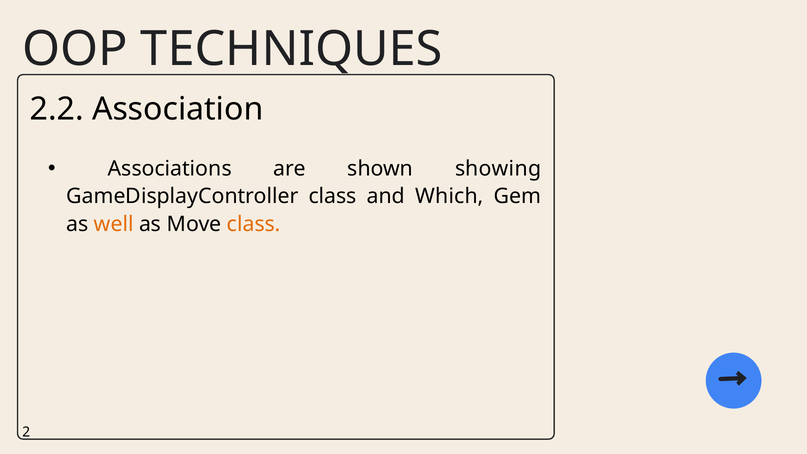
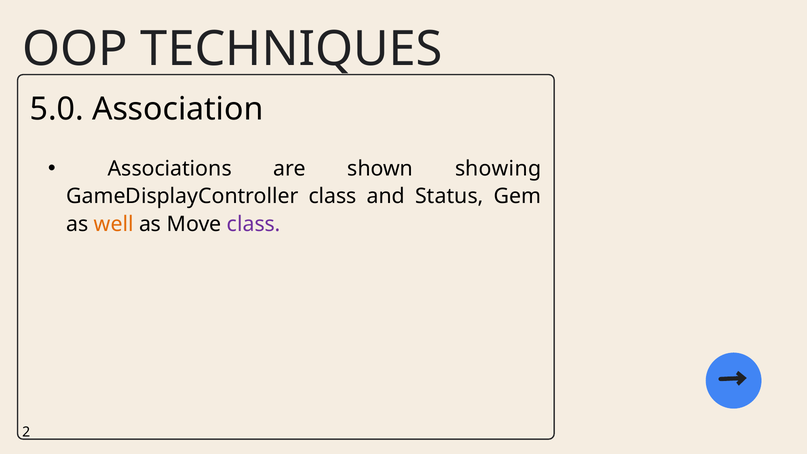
2.2: 2.2 -> 5.0 (57, 109)
Which: Which -> Status (449, 196)
class colour: orange -> purple (254, 224)
